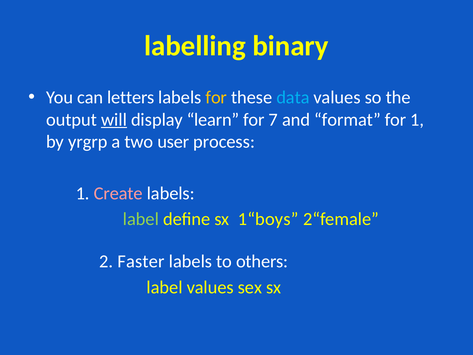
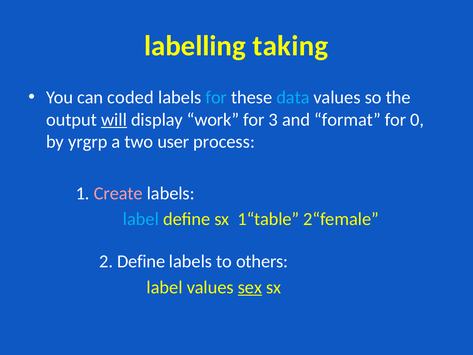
binary: binary -> taking (290, 46)
letters: letters -> coded (131, 97)
for colour: yellow -> light blue (216, 97)
learn: learn -> work (213, 120)
7: 7 -> 3 (273, 120)
for 1: 1 -> 0 (417, 120)
label colour: light green -> light blue (141, 219)
1“boys: 1“boys -> 1“table (268, 219)
2 Faster: Faster -> Define (141, 261)
sex underline: none -> present (250, 287)
